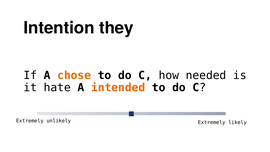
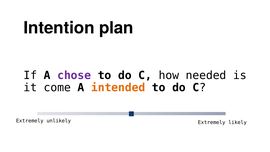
they: they -> plan (116, 28)
chose colour: orange -> purple (74, 75)
hate: hate -> come (57, 87)
